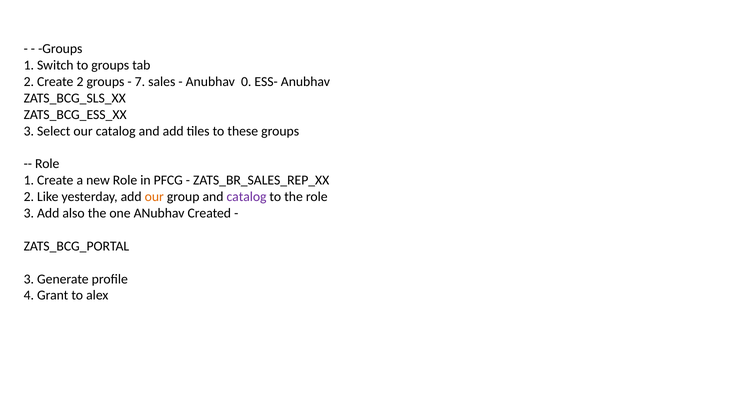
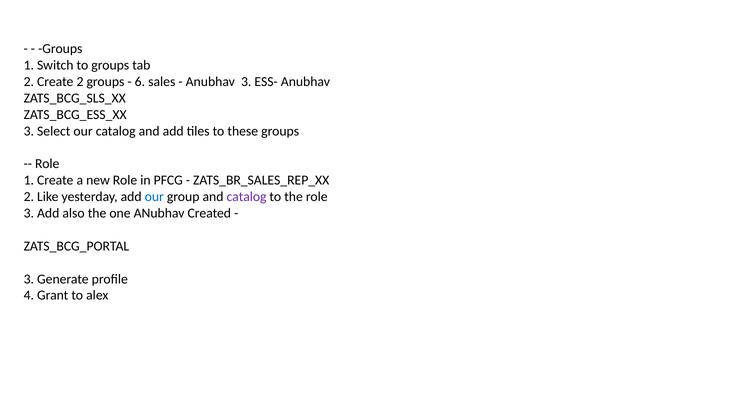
7: 7 -> 6 (140, 82)
Anubhav 0: 0 -> 3 (246, 82)
our colour: orange -> blue (154, 197)
